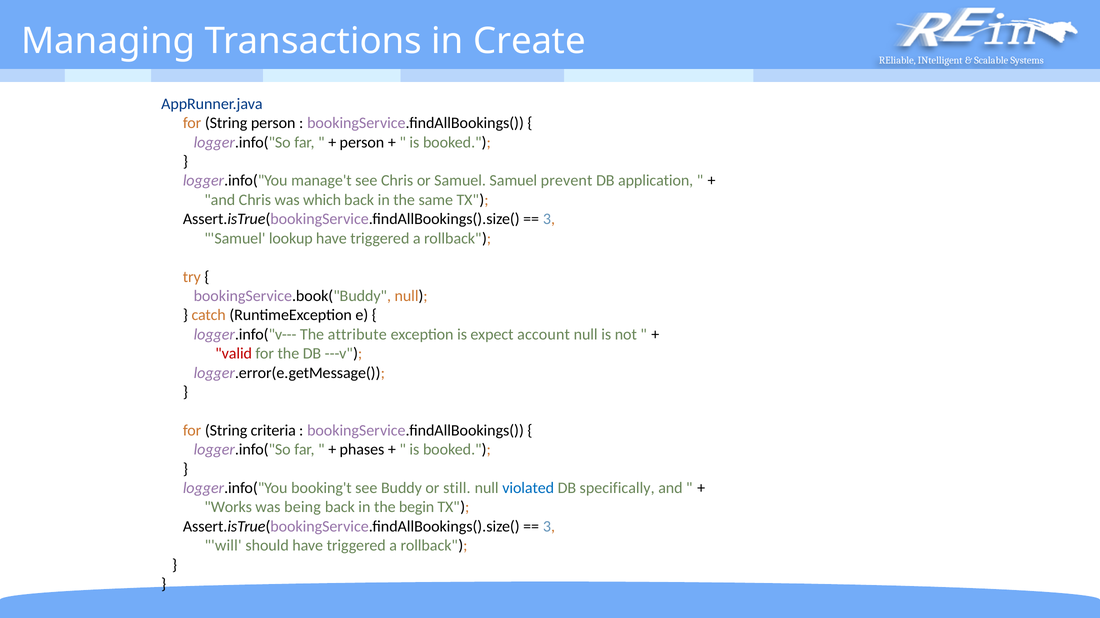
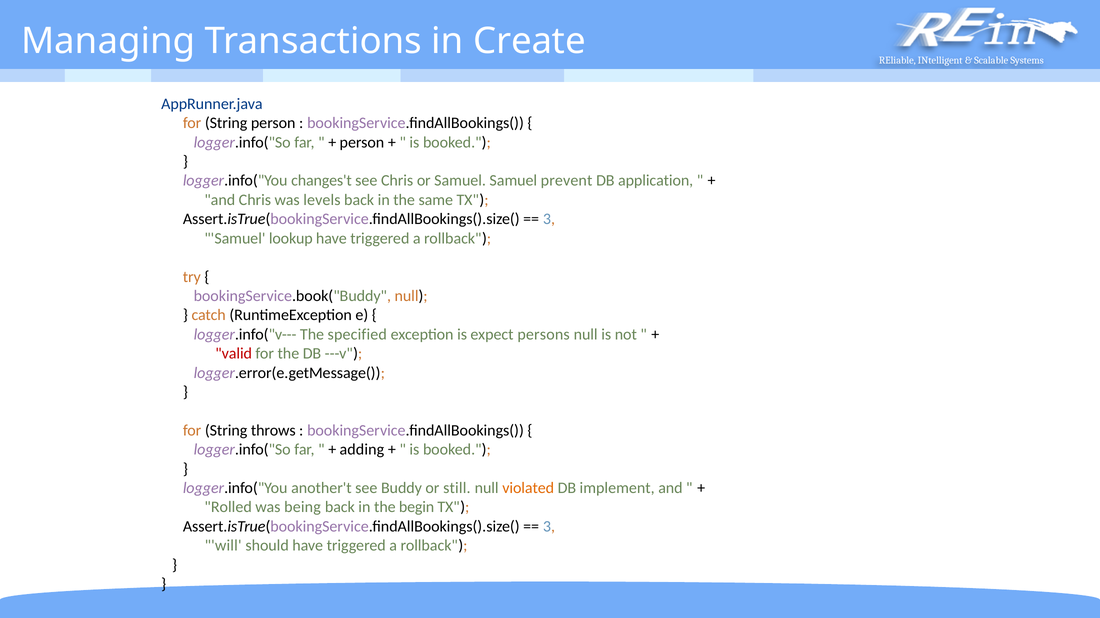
manage't: manage't -> changes't (321, 181)
which: which -> levels (322, 200)
attribute: attribute -> specified (357, 335)
account: account -> persons (544, 335)
criteria: criteria -> throws (273, 431)
phases: phases -> adding (362, 450)
booking't: booking't -> another't (321, 489)
violated colour: blue -> orange (528, 489)
specifically: specifically -> implement (617, 489)
Works: Works -> Rolled (228, 508)
